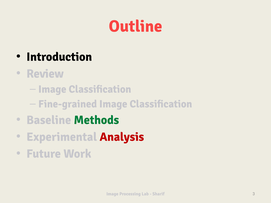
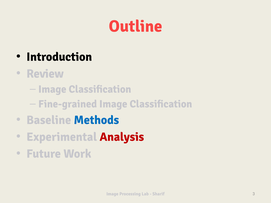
Methods colour: green -> blue (96, 120)
